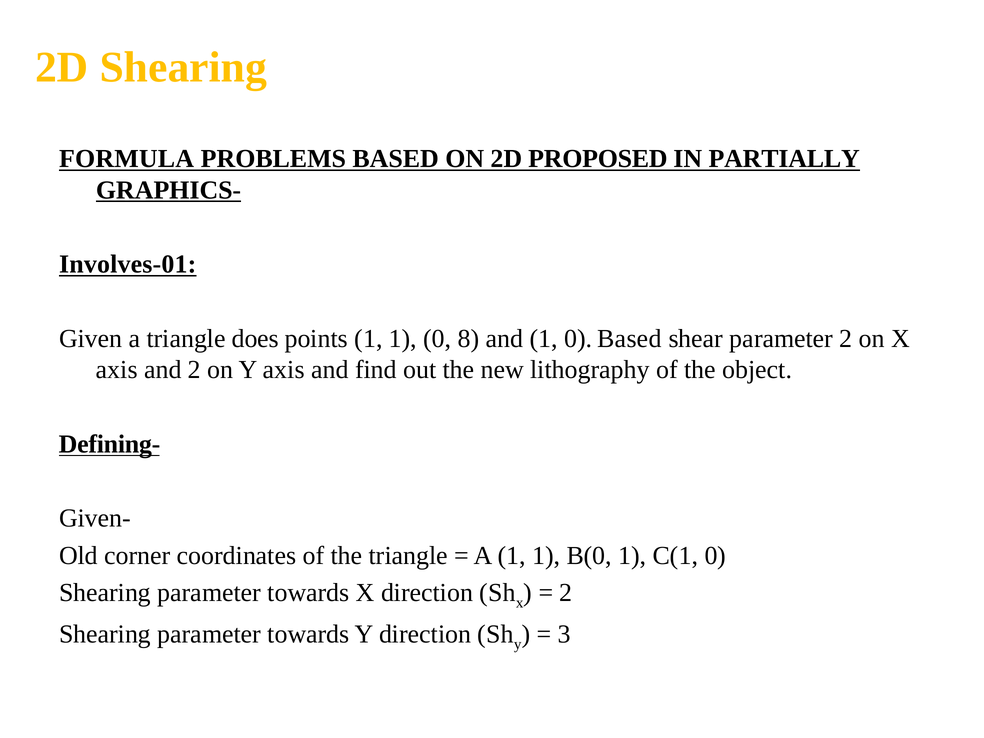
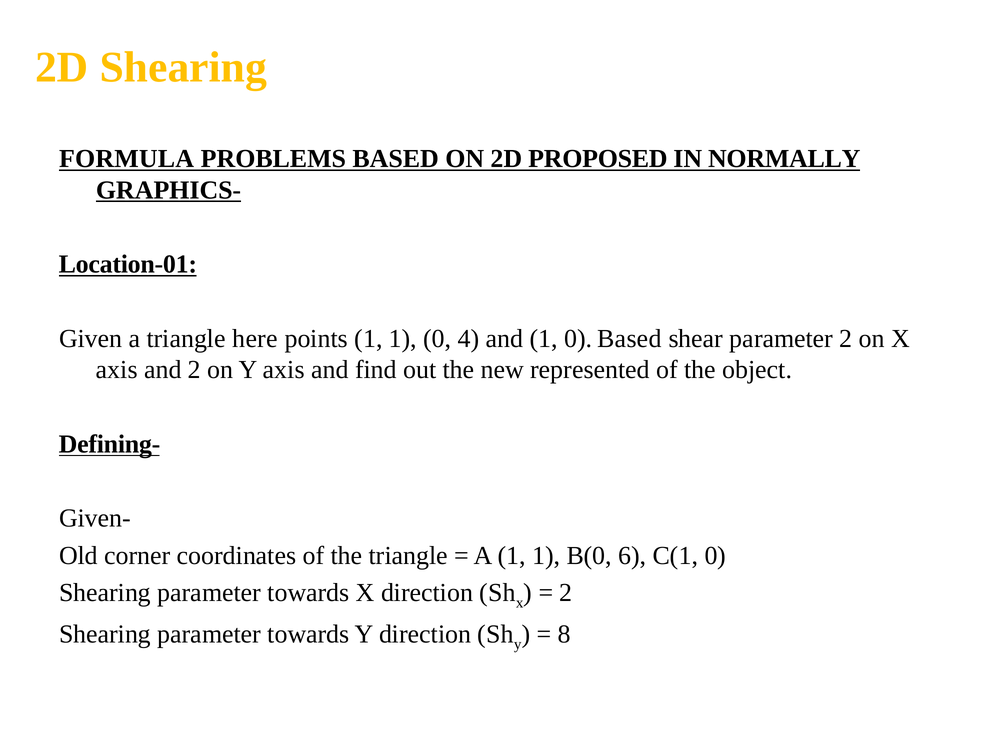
PARTIALLY: PARTIALLY -> NORMALLY (784, 159)
Involves-01: Involves-01 -> Location-01 (128, 264)
does: does -> here (255, 339)
8: 8 -> 4 (469, 339)
lithography: lithography -> represented (590, 370)
B(0 1: 1 -> 6 (632, 555)
3: 3 -> 8 (564, 634)
